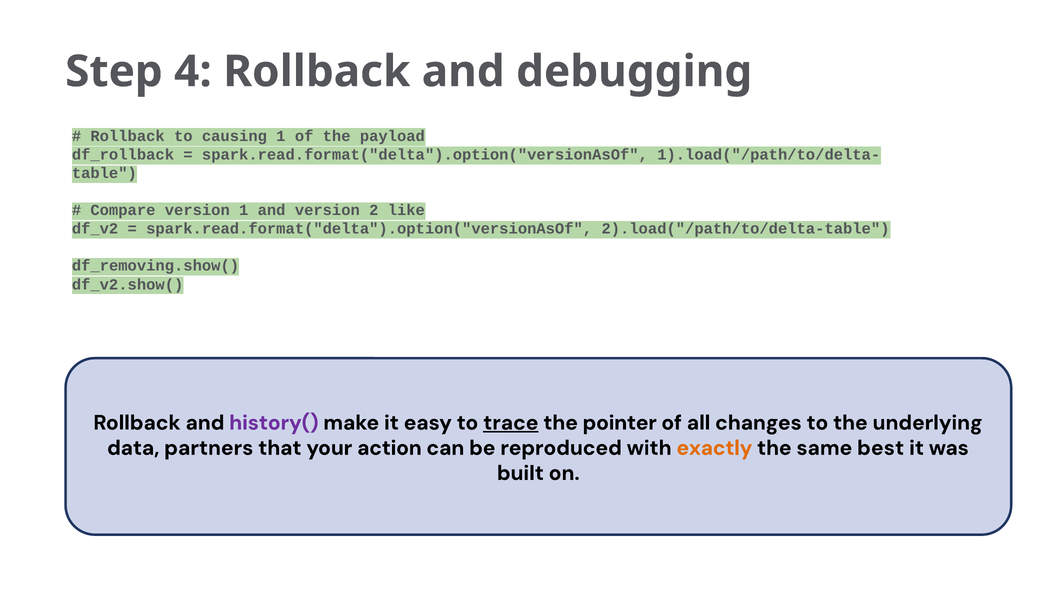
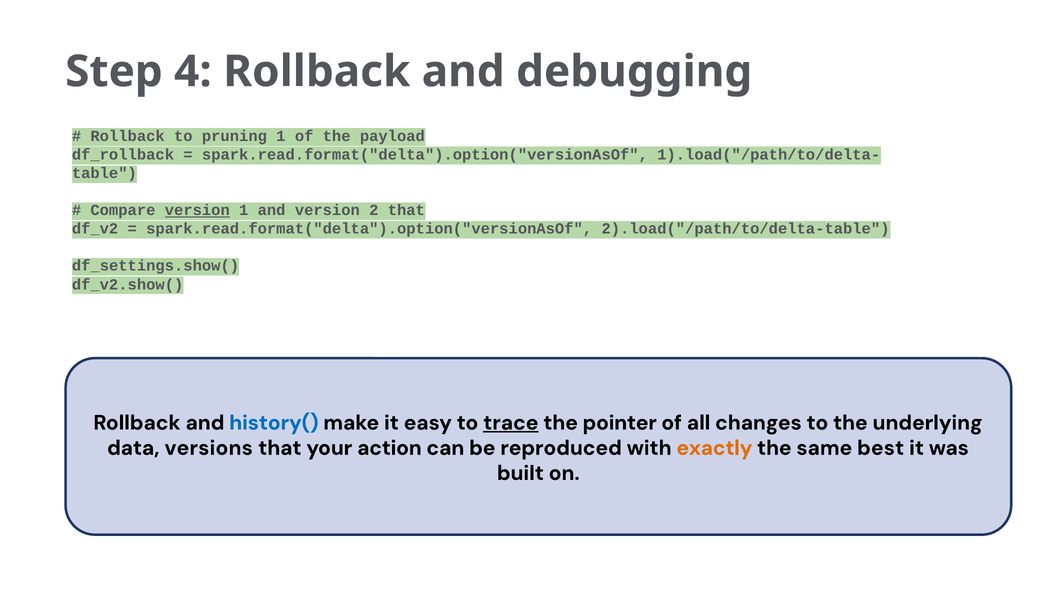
causing: causing -> pruning (234, 136)
version underline: none -> present (197, 210)
2 like: like -> that (406, 210)
df_removing.show(: df_removing.show( -> df_settings.show( (155, 266)
history( colour: purple -> blue (274, 423)
partners: partners -> versions (209, 448)
